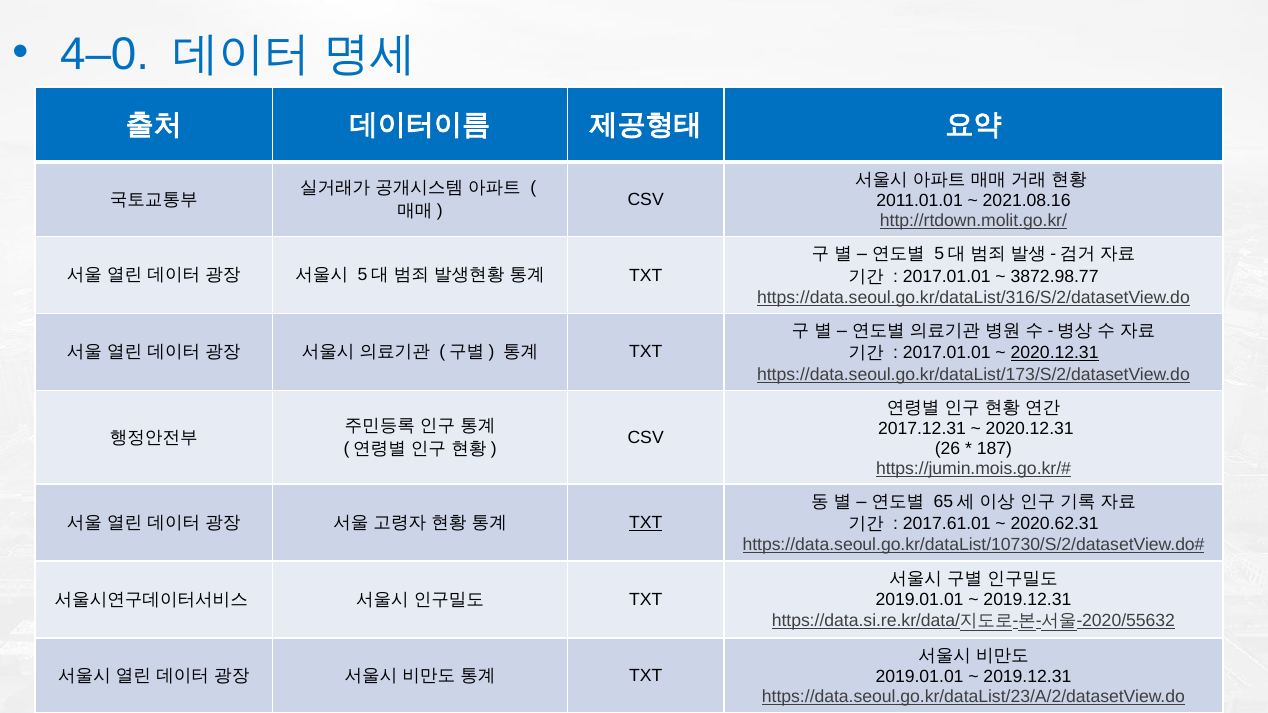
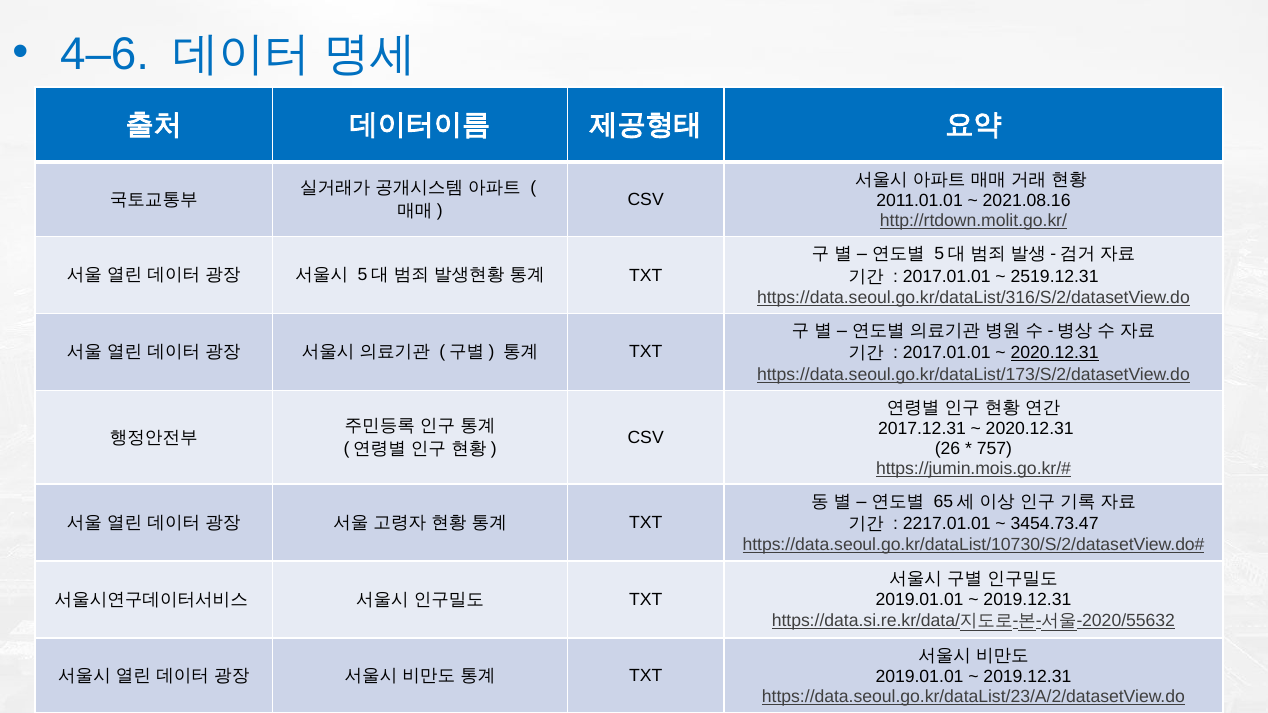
4–0: 4–0 -> 4–6 (105, 54)
3872.98.77: 3872.98.77 -> 2519.12.31 (1055, 276)
187: 187 -> 757 (994, 449)
TXT underline: present -> none (646, 523)
2017.61.01: 2017.61.01 -> 2217.01.01 (947, 524)
2020.62.31: 2020.62.31 -> 3454.73.47 (1055, 524)
